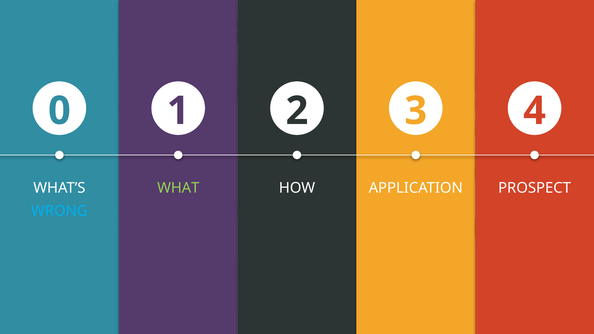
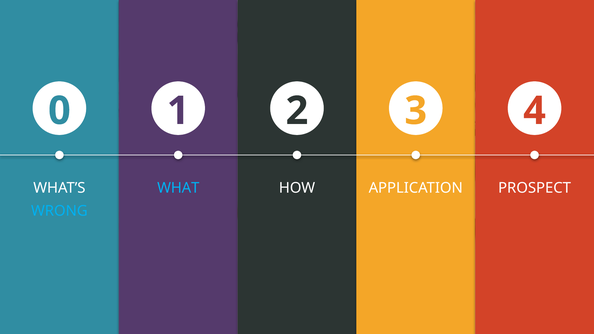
WHAT colour: light green -> light blue (178, 188)
